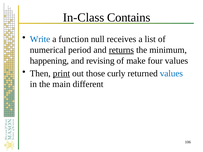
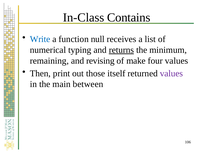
period: period -> typing (80, 50)
happening: happening -> remaining (49, 61)
print underline: present -> none (62, 73)
curly: curly -> itself (116, 73)
values colour: blue -> purple (171, 73)
different: different -> between (88, 84)
